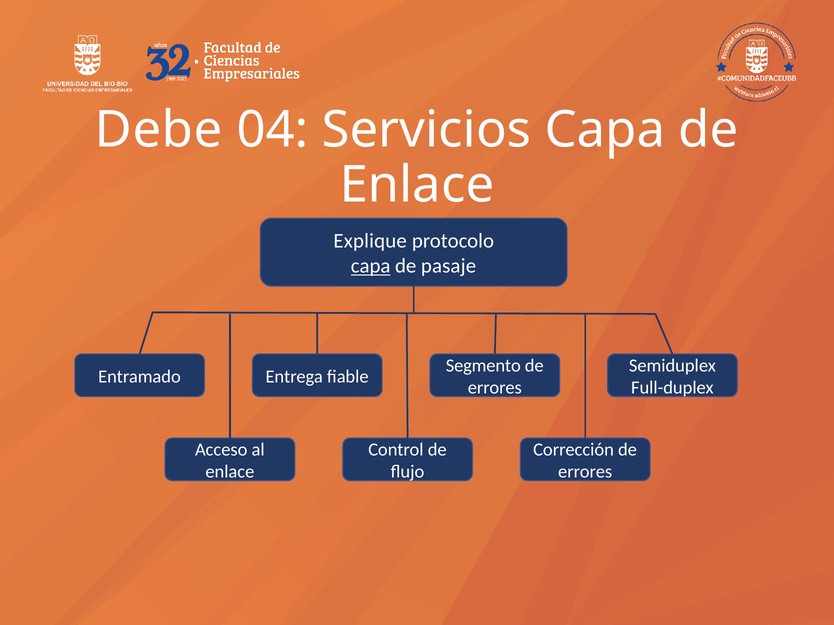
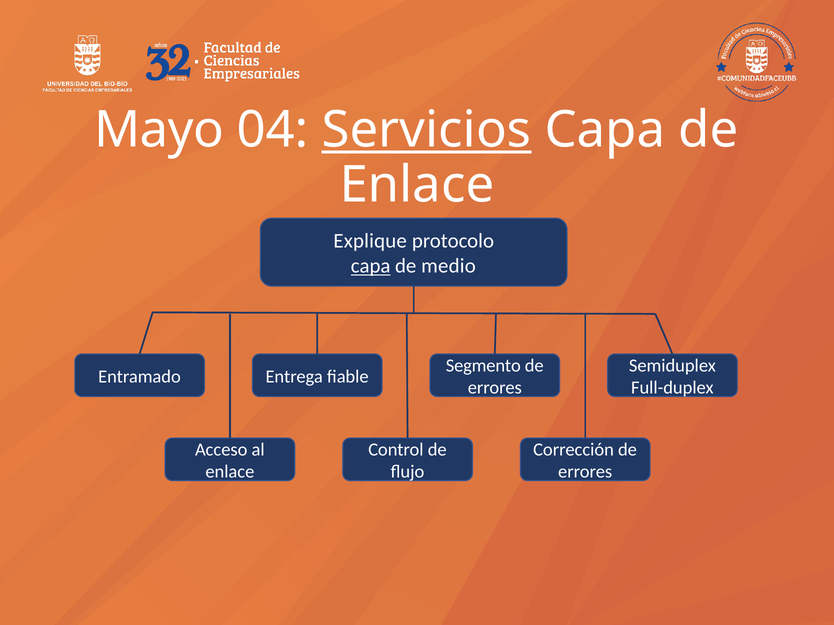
Debe: Debe -> Mayo (159, 130)
Servicios underline: none -> present (427, 130)
pasaje: pasaje -> medio (449, 266)
